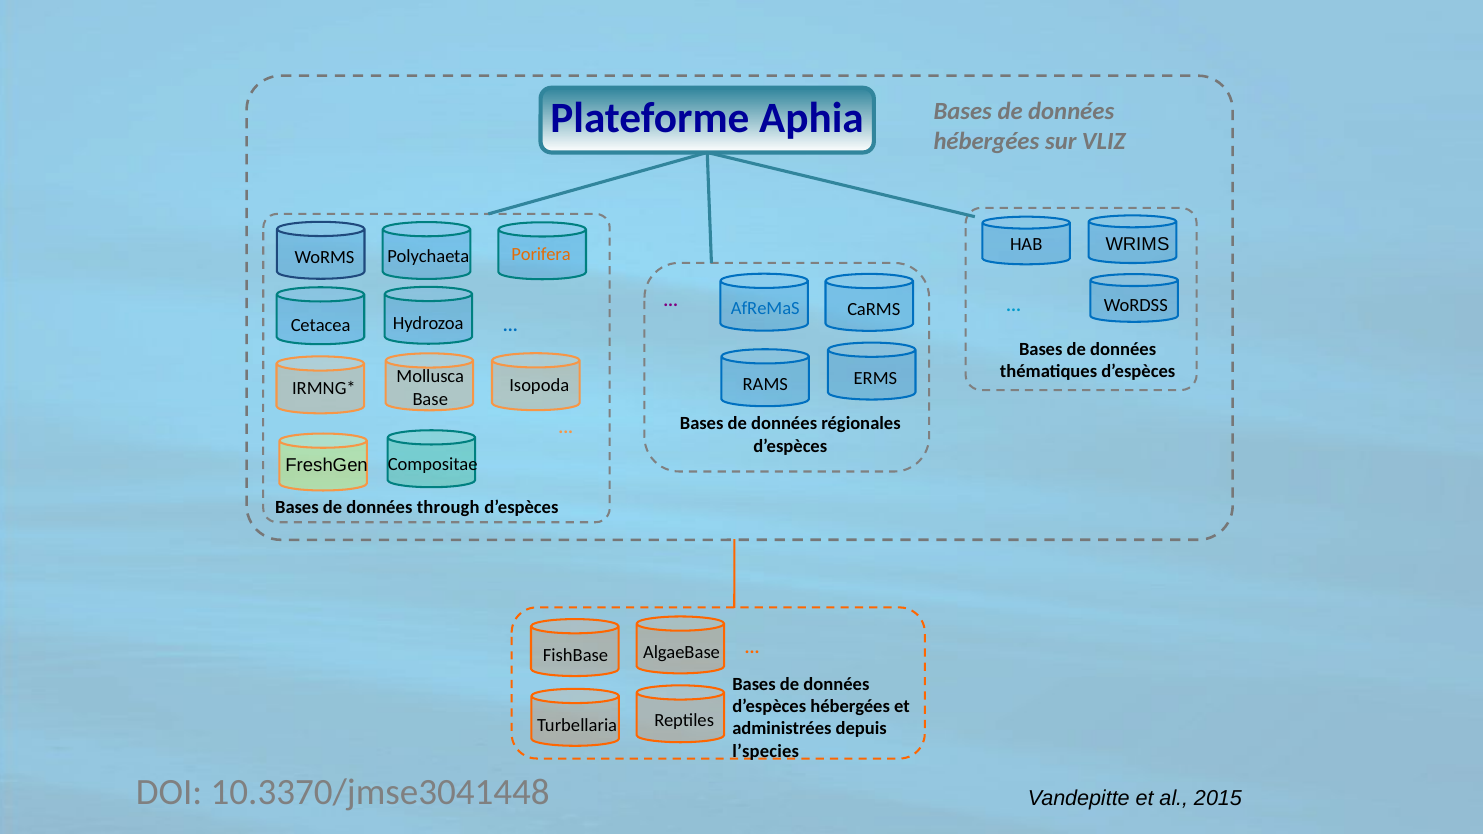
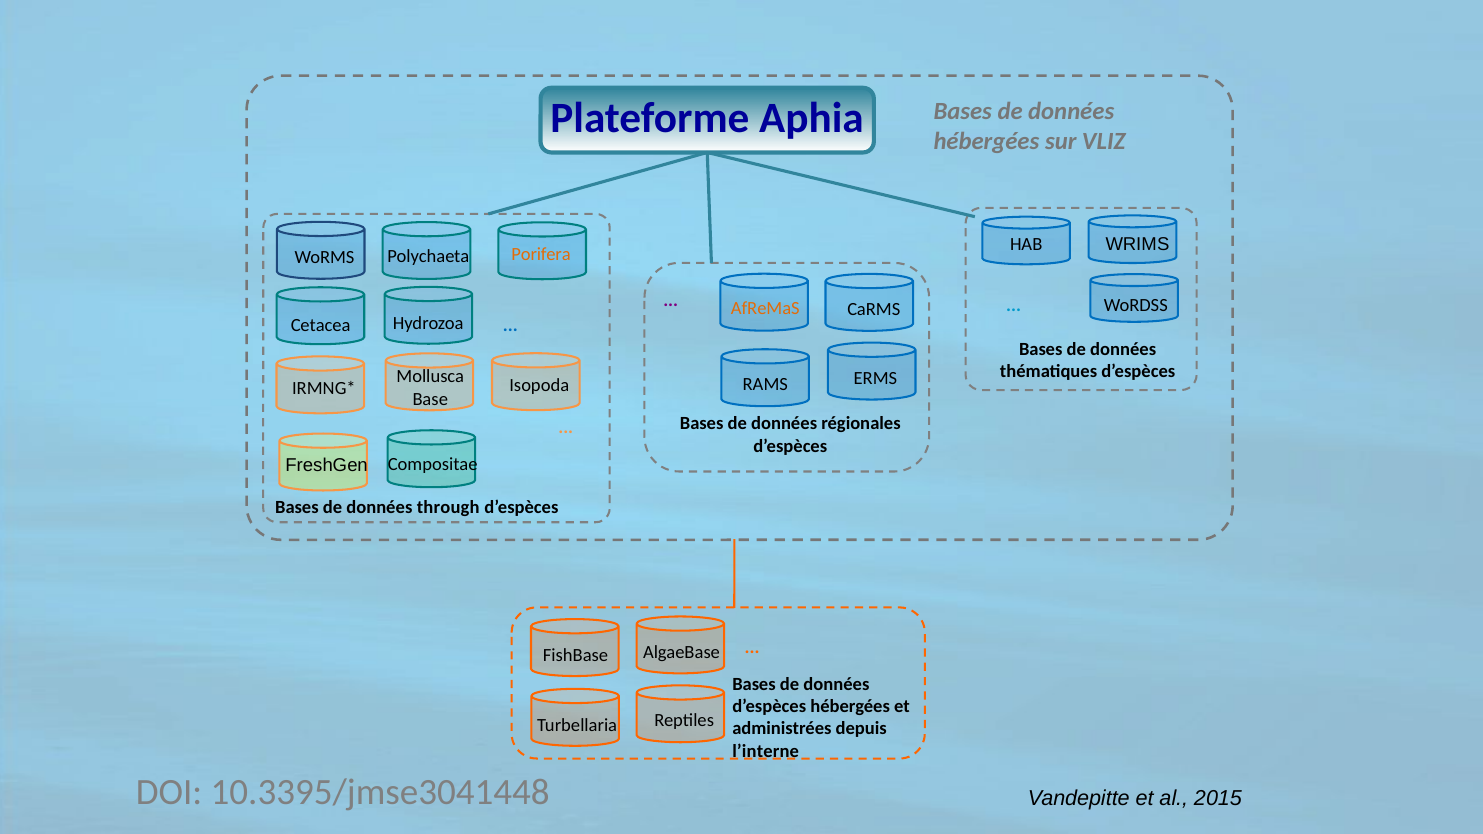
AfReMaS colour: blue -> orange (765, 309)
l’species: l’species -> l’interne (766, 751)
10.3370/jmse3041448: 10.3370/jmse3041448 -> 10.3395/jmse3041448 (380, 792)
